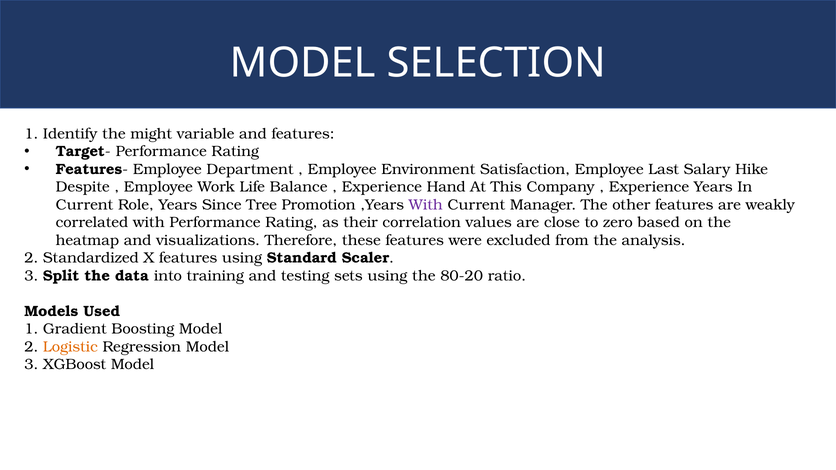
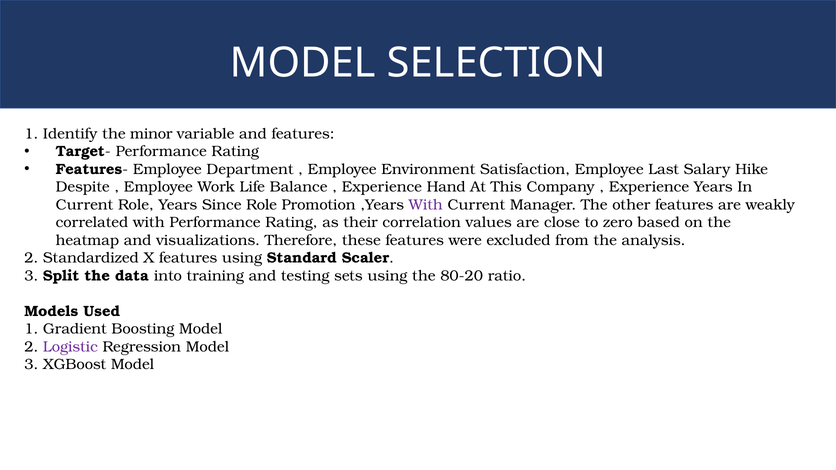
might: might -> minor (151, 134)
Since Tree: Tree -> Role (262, 205)
Logistic colour: orange -> purple (70, 347)
